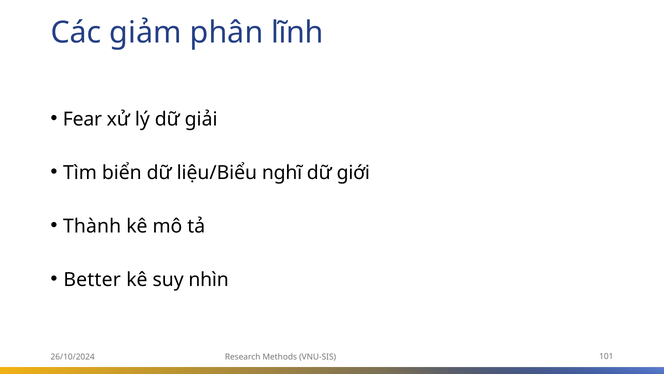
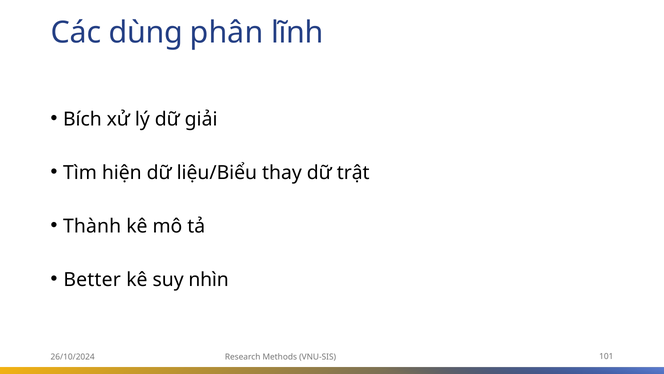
giảm: giảm -> dùng (146, 33)
Fear: Fear -> Bích (82, 119)
biển: biển -> hiện (122, 172)
nghĩ: nghĩ -> thay (282, 172)
giới: giới -> trật (353, 172)
